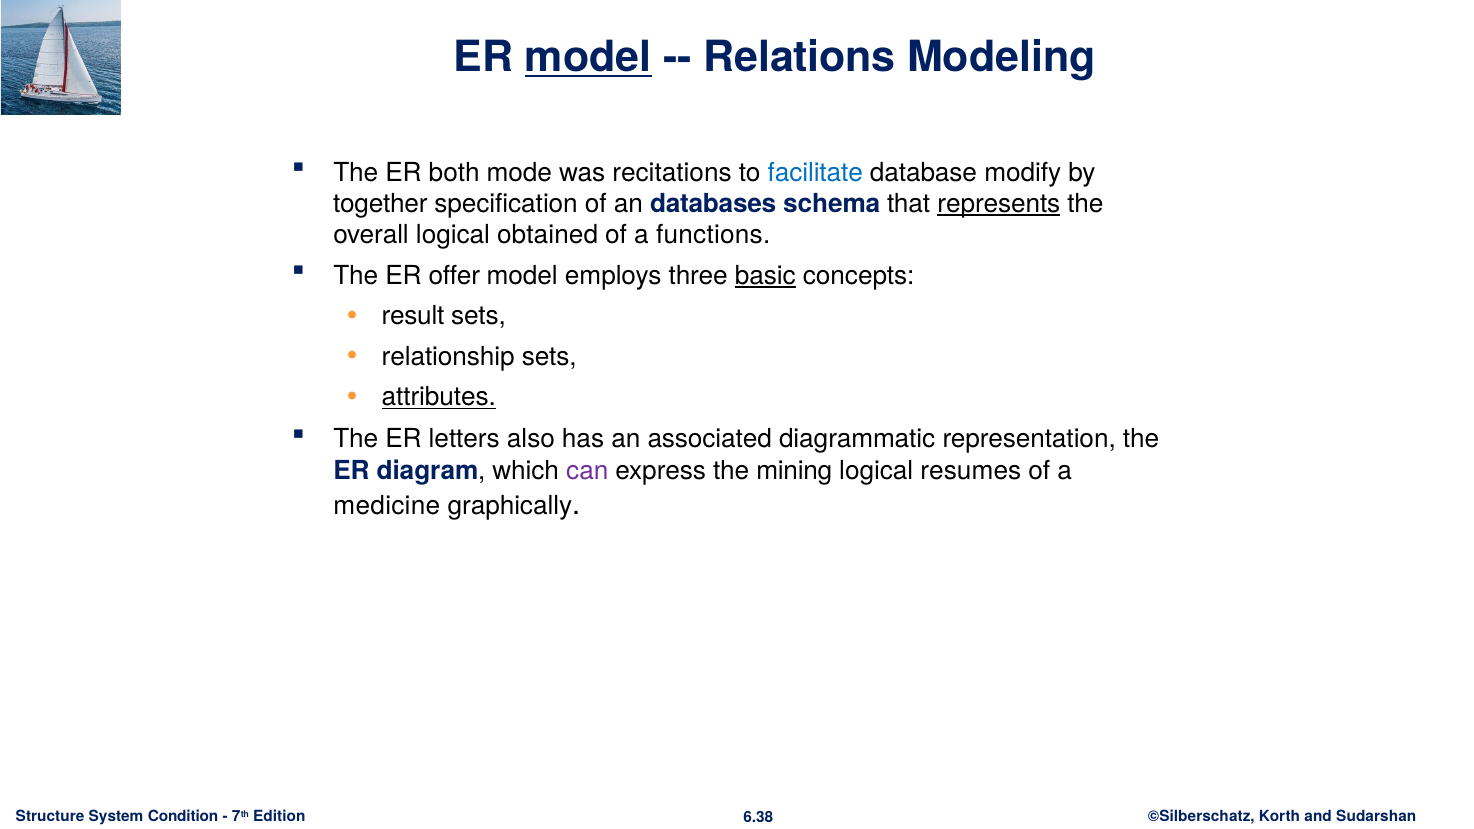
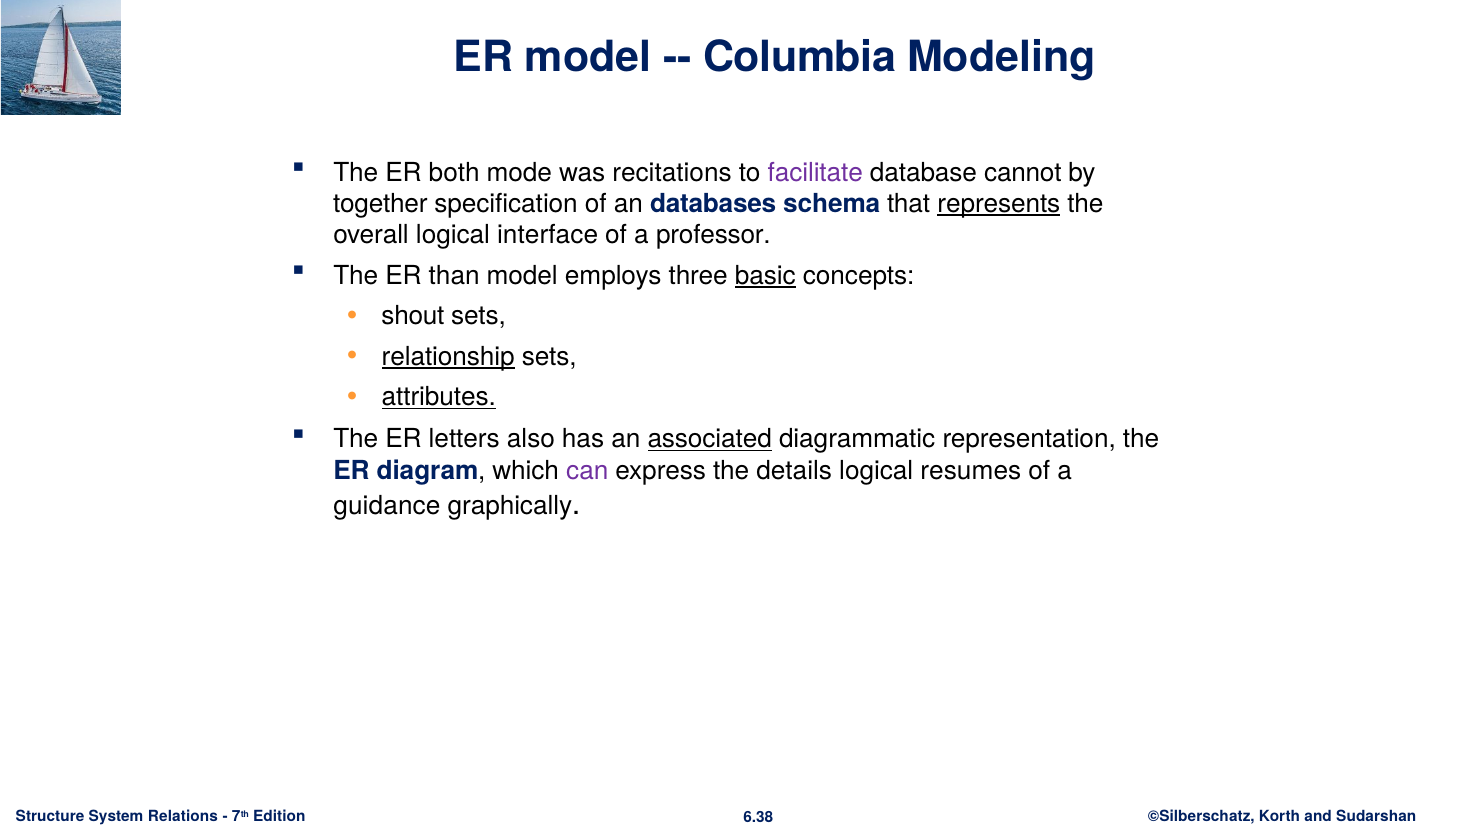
model underline: present -> none (588, 58)
Relations: Relations -> Columbia (800, 58)
facilitate colour: blue -> purple (815, 173)
modify: modify -> cannot (1023, 173)
obtained: obtained -> interface (548, 235)
functions: functions -> professor (713, 235)
offer: offer -> than (454, 276)
result: result -> shout (413, 316)
relationship underline: none -> present (448, 357)
associated underline: none -> present (710, 439)
mining: mining -> details (794, 471)
medicine: medicine -> guidance (387, 506)
Condition: Condition -> Relations (183, 817)
